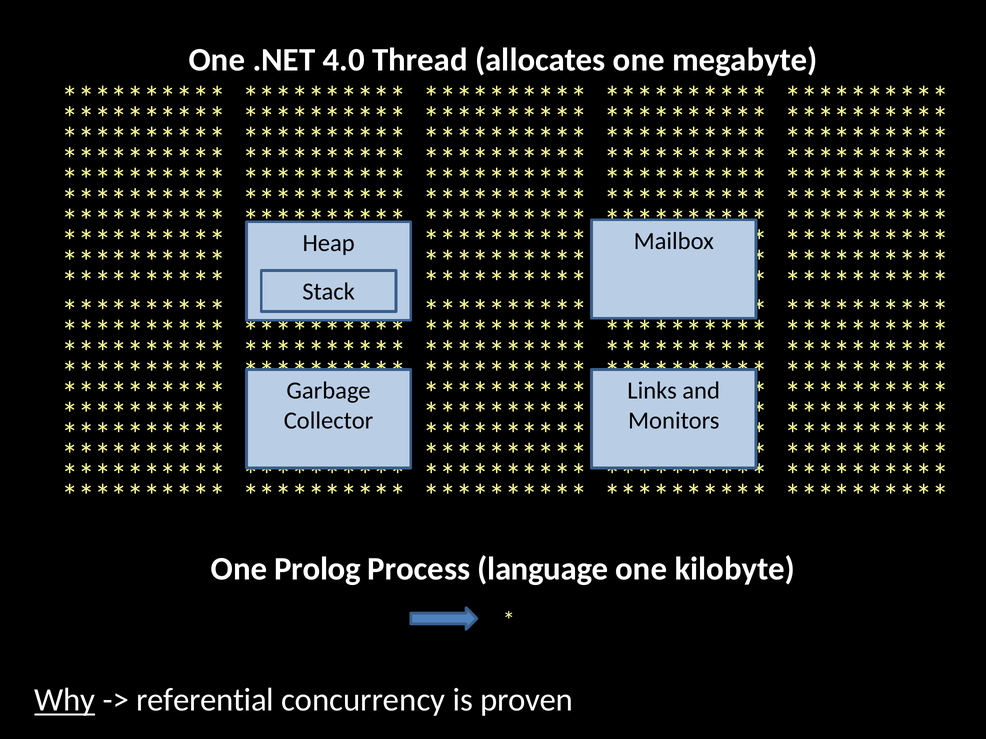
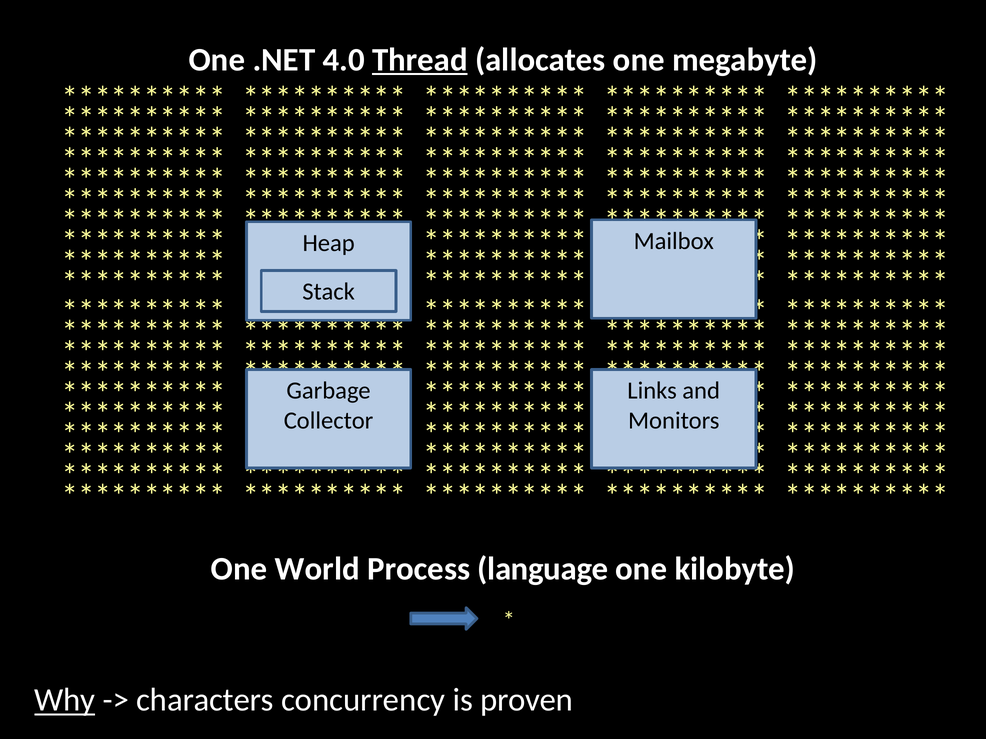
Thread underline: none -> present (420, 60)
Prolog: Prolog -> World (317, 569)
referential: referential -> characters (205, 701)
